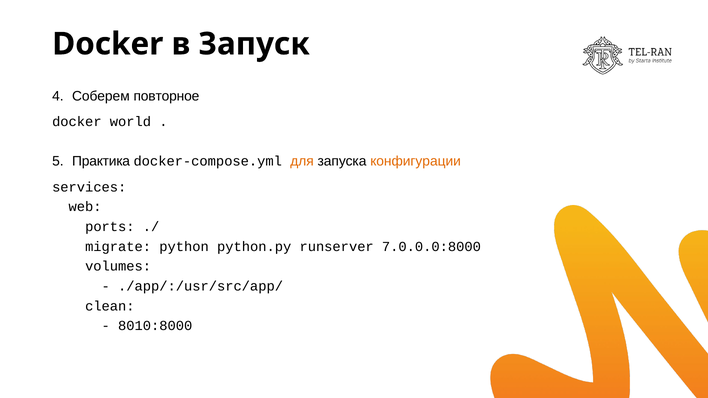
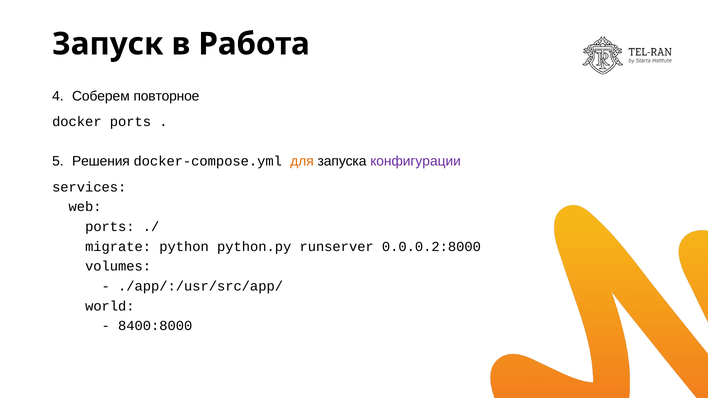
Docker: Docker -> Запуск (108, 44)
Запуск: Запуск -> Работа (254, 44)
docker world: world -> ports (130, 122)
Практика: Практика -> Решения (101, 161)
конфигурации colour: orange -> purple (416, 161)
7.0.0.0:8000: 7.0.0.0:8000 -> 0.0.0.2:8000 (431, 247)
clean: clean -> world (110, 306)
8010:8000: 8010:8000 -> 8400:8000 (155, 326)
